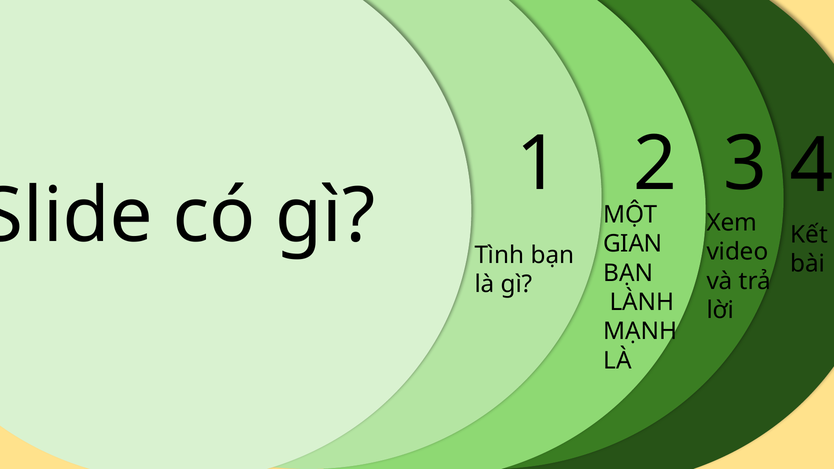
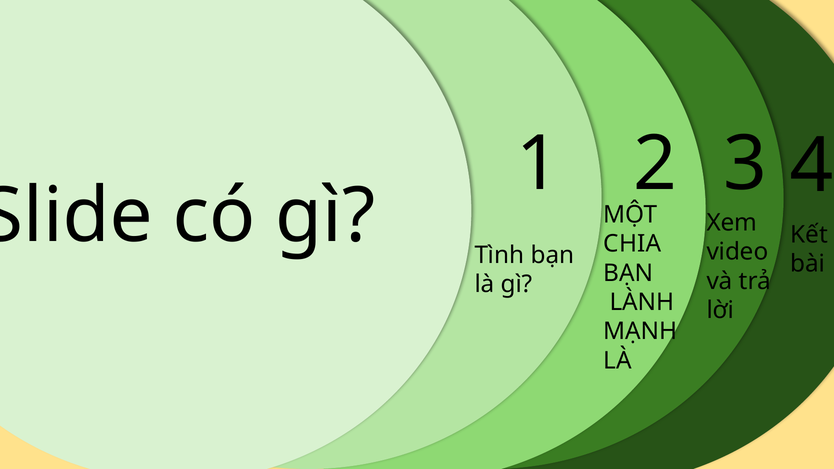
GIAN: GIAN -> CHIA (632, 244)
